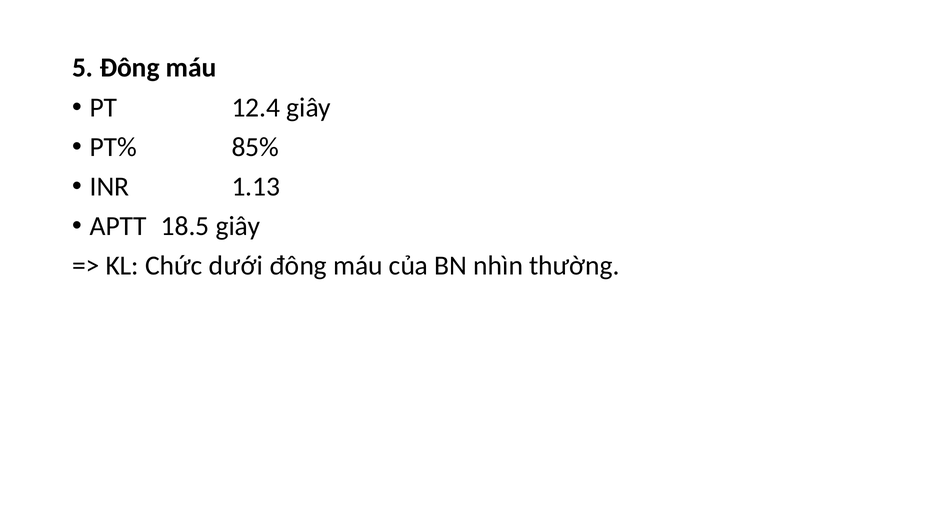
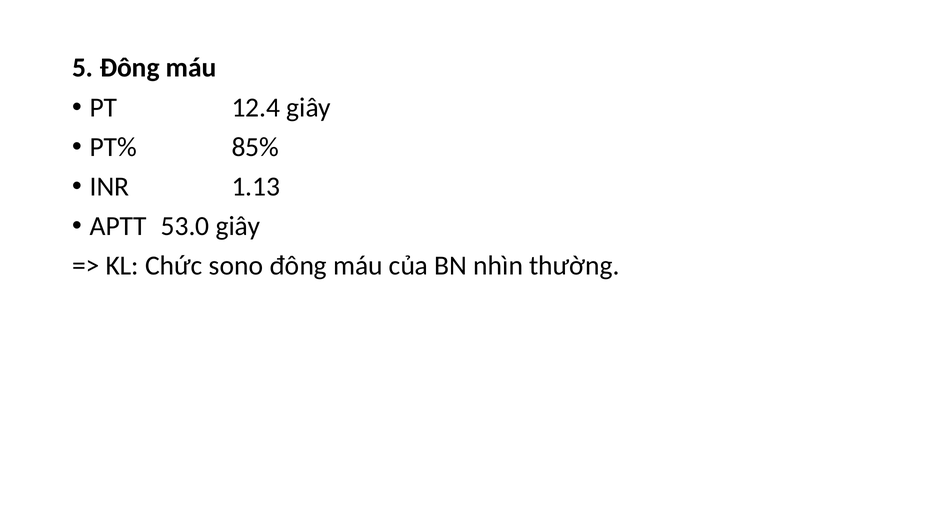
18.5: 18.5 -> 53.0 (185, 226)
dưới: dưới -> sono (236, 266)
